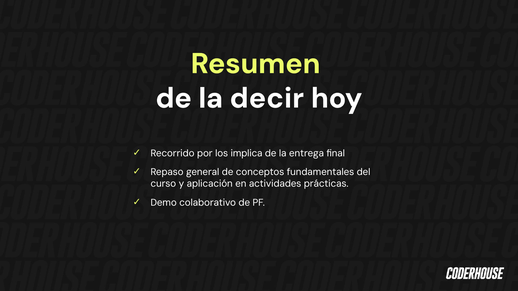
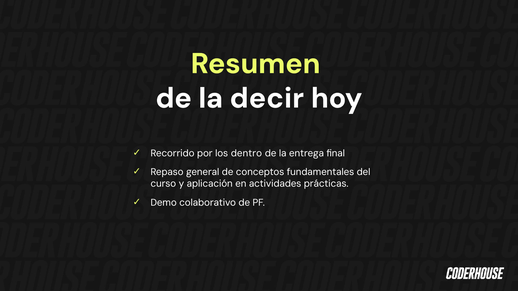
implica: implica -> dentro (246, 153)
